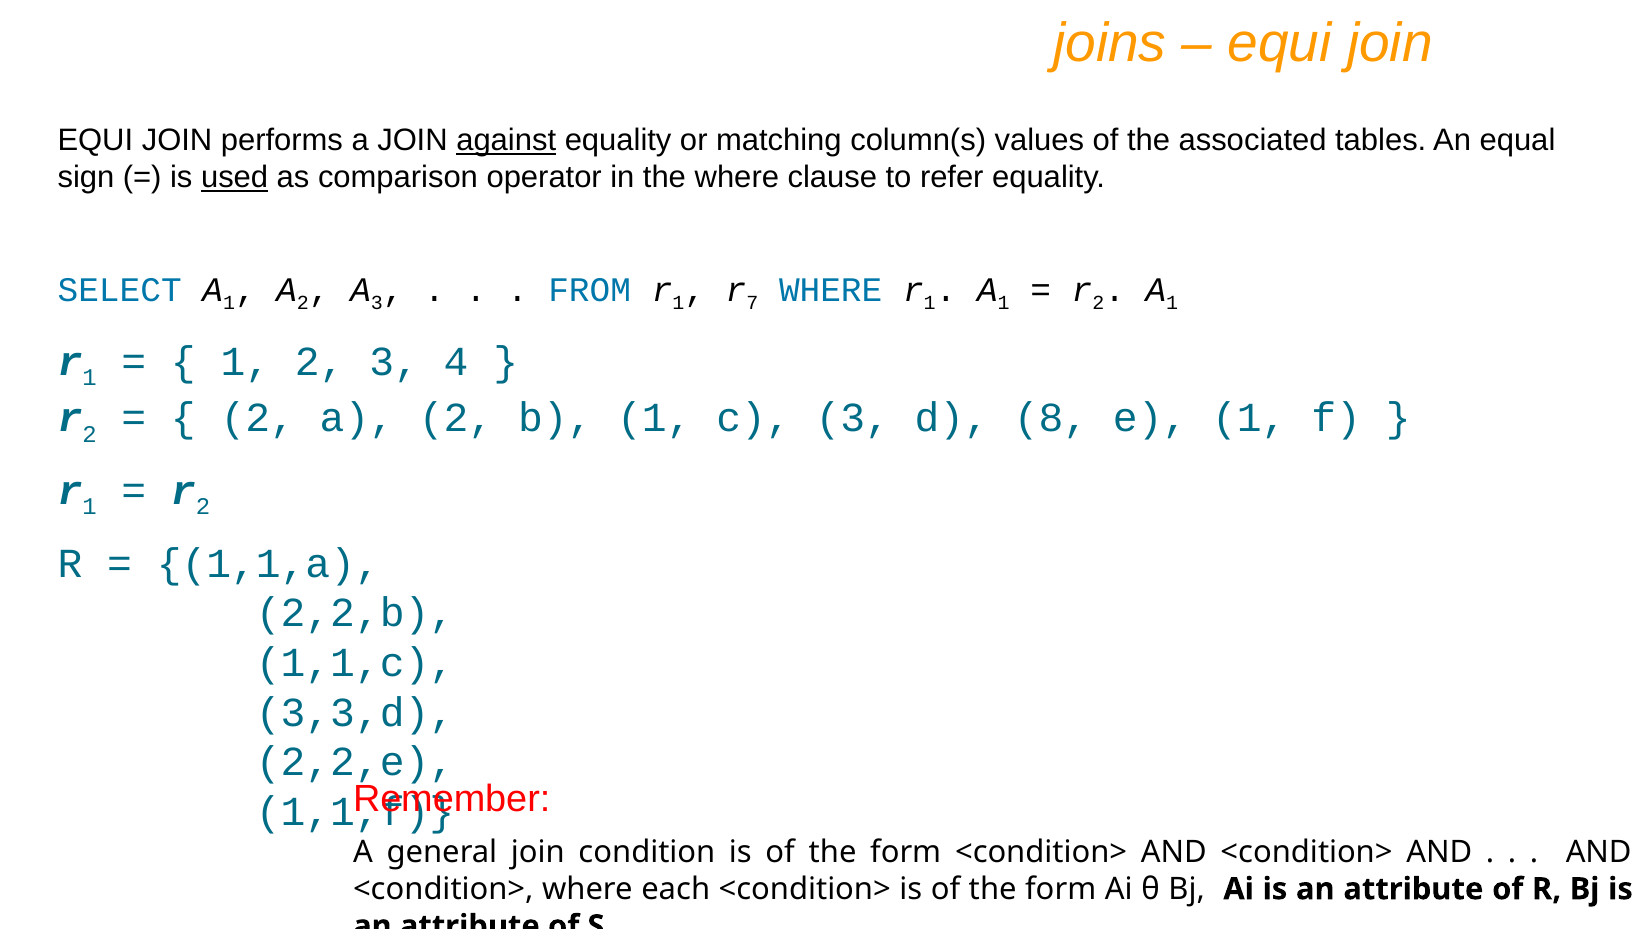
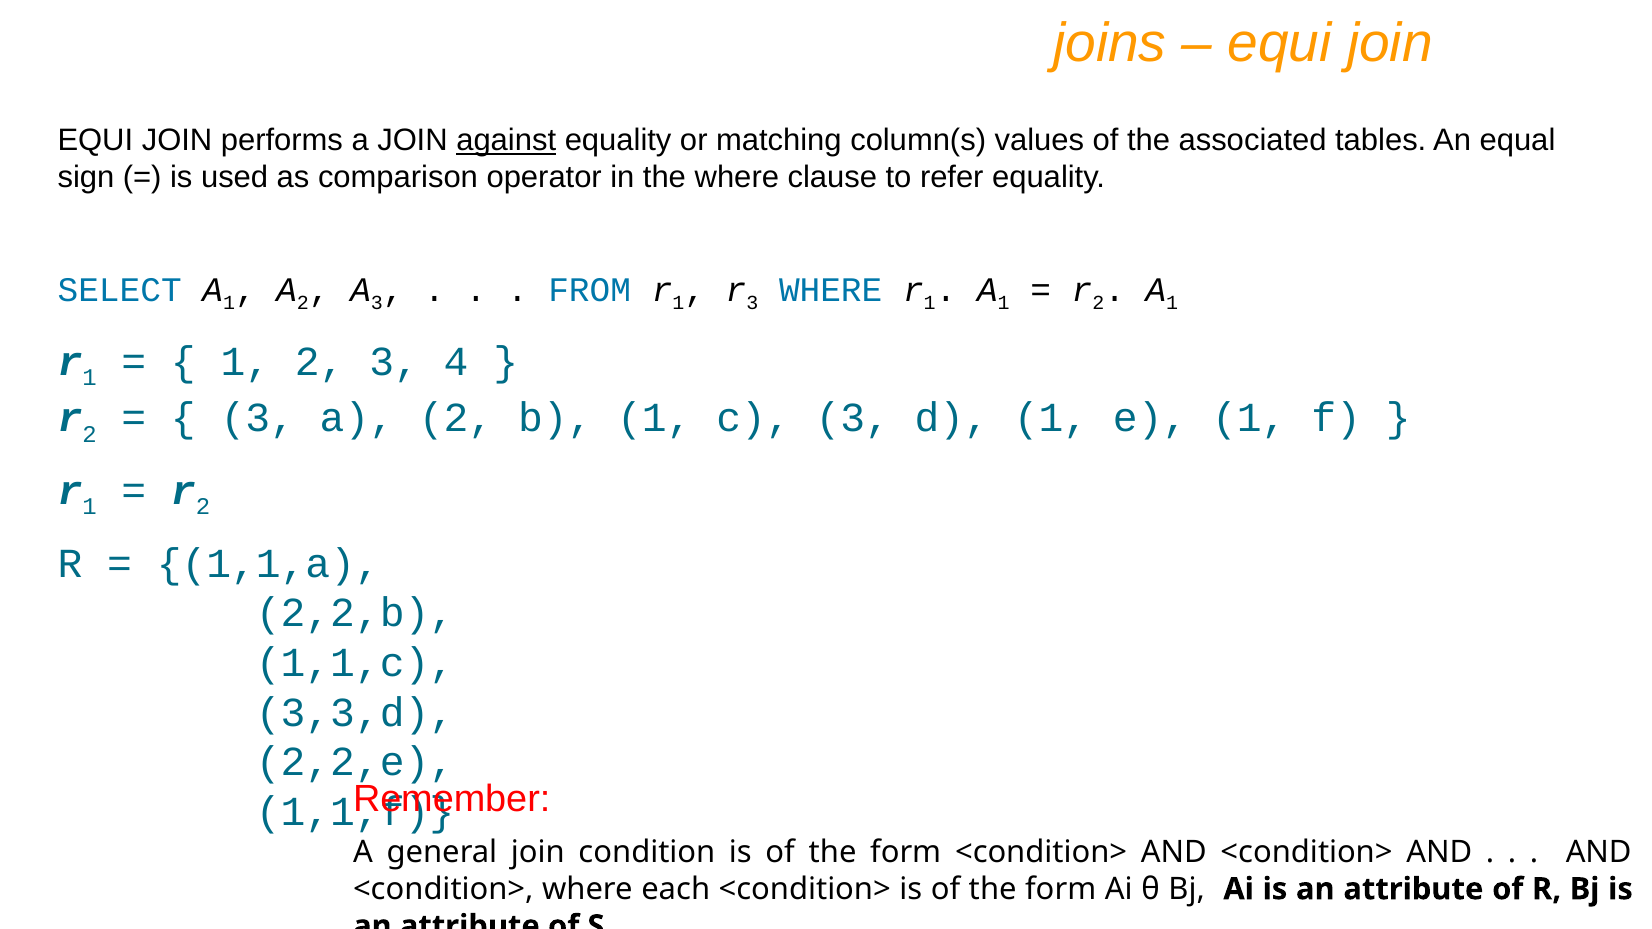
used underline: present -> none (235, 178)
r 7: 7 -> 3 (752, 303)
2: 2 -> 3 (258, 418)
d 8: 8 -> 1 (1051, 418)
